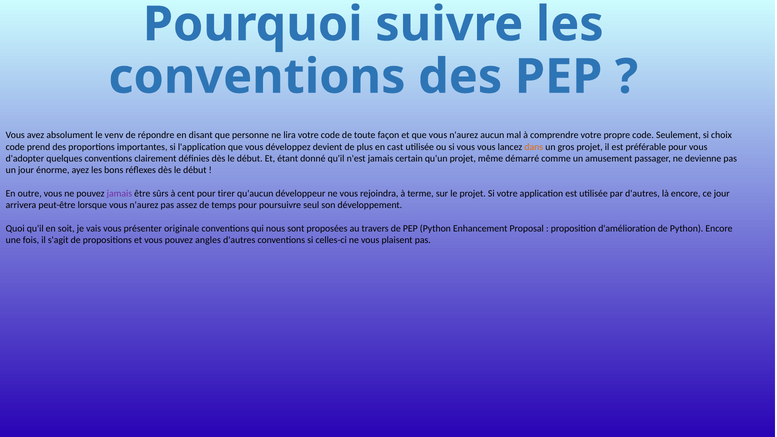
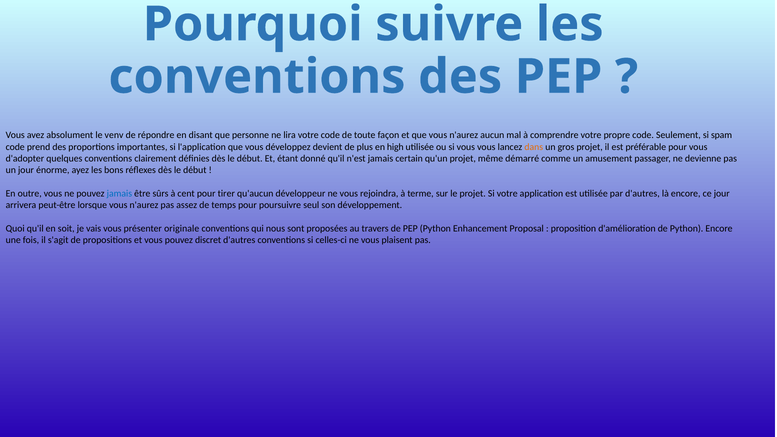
choix: choix -> spam (722, 135)
cast: cast -> high (395, 147)
jamais colour: purple -> blue (119, 194)
angles: angles -> discret (208, 240)
